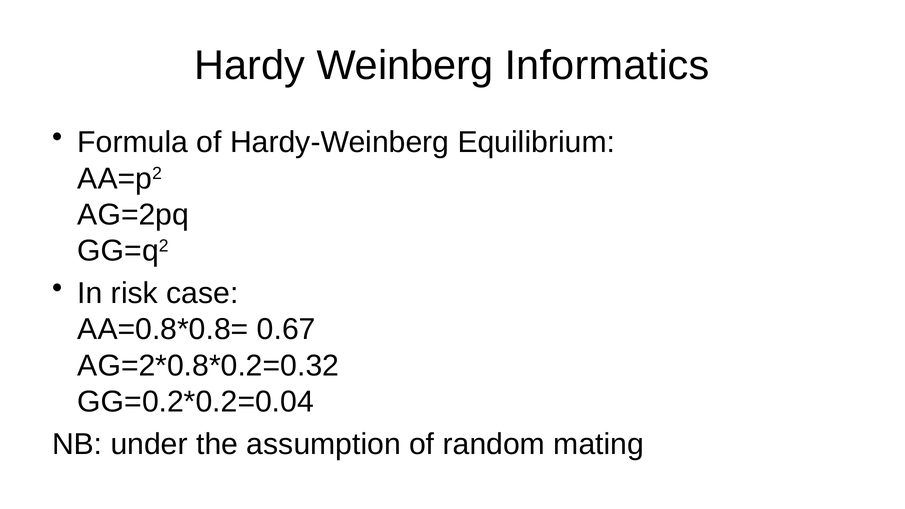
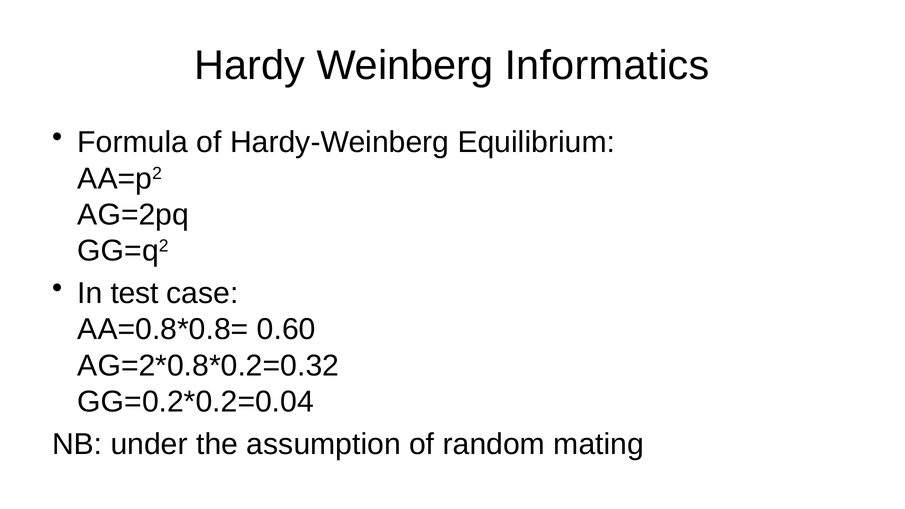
risk: risk -> test (135, 293)
0.67: 0.67 -> 0.60 (286, 329)
